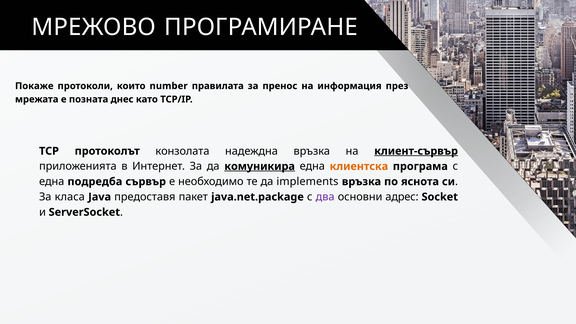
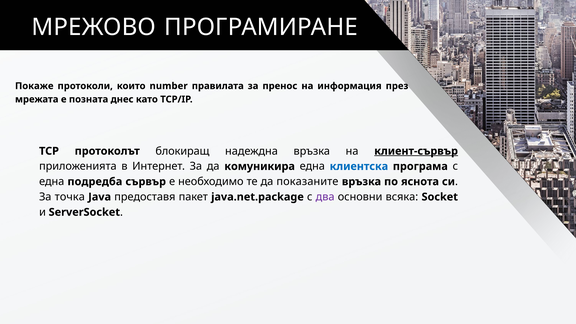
конзолата: конзолата -> блокиращ (182, 151)
комуникира underline: present -> none (260, 166)
клиентска colour: orange -> blue (359, 166)
implements: implements -> показаните (307, 182)
класа: класа -> точка (70, 197)
адрес: адрес -> всяка (402, 197)
